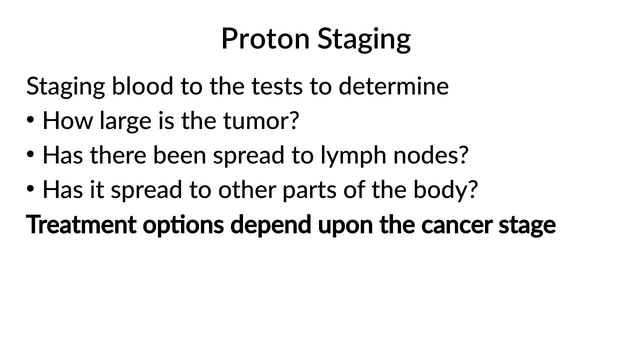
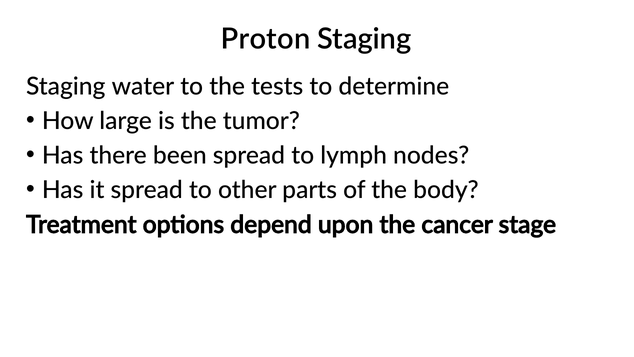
blood: blood -> water (143, 86)
